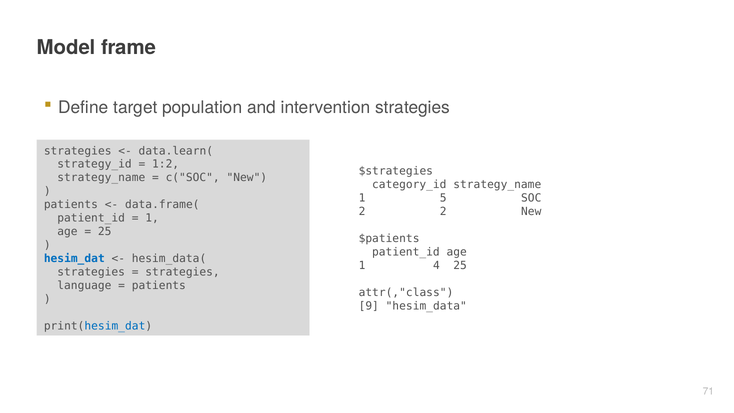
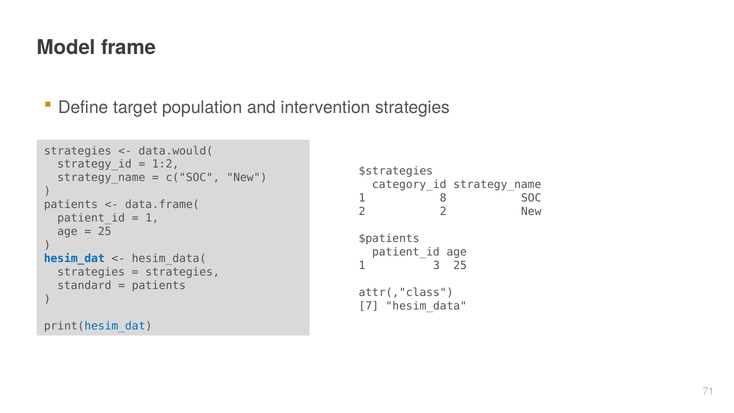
data.learn(: data.learn( -> data.would( (176, 151)
5: 5 -> 8 (443, 198)
4: 4 -> 3 (436, 265)
language: language -> standard (84, 285)
9: 9 -> 7 (369, 306)
